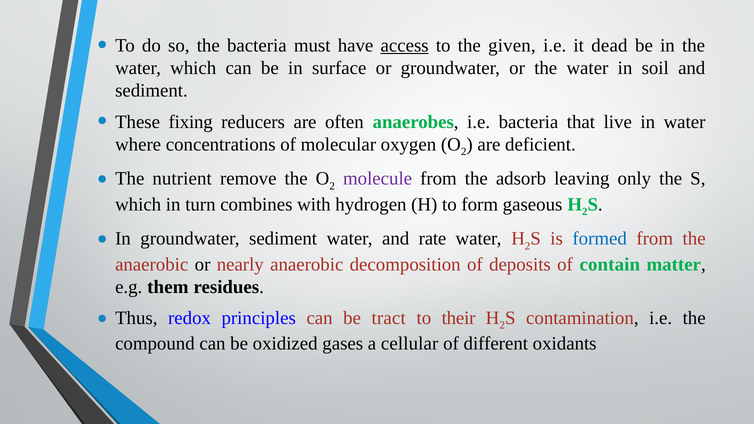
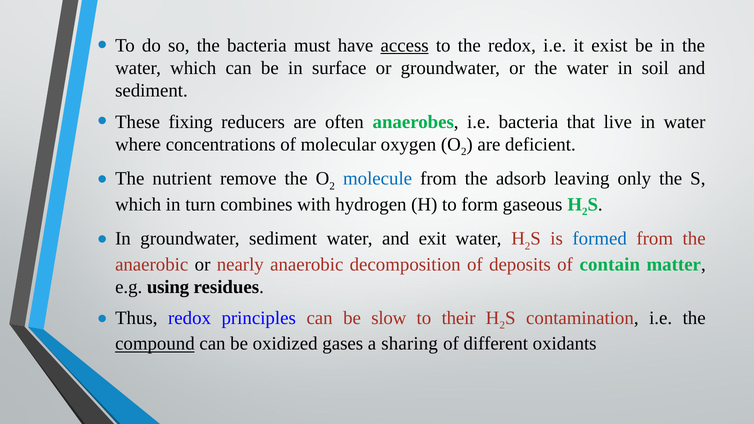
the given: given -> redox (512, 45)
dead: dead -> exist (609, 45)
molecule colour: purple -> blue (378, 179)
rate: rate -> exit (433, 239)
them: them -> using (168, 287)
tract: tract -> slow (389, 318)
compound underline: none -> present (155, 344)
cellular: cellular -> sharing (410, 344)
